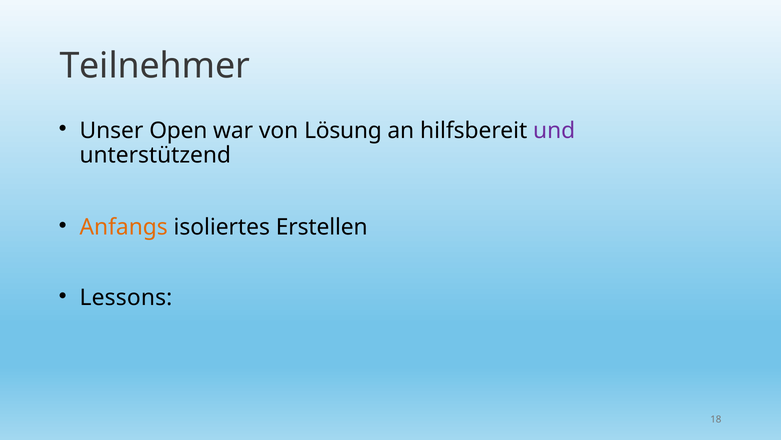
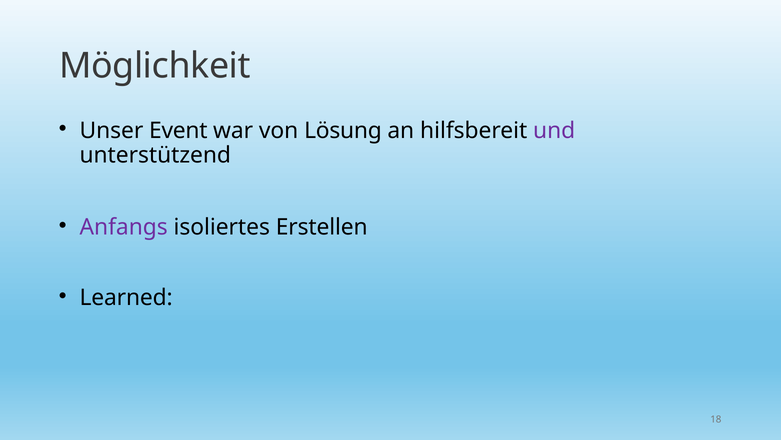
Teilnehmer: Teilnehmer -> Möglichkeit (155, 66)
Open: Open -> Event (178, 130)
Anfangs colour: orange -> purple (124, 227)
Lessons: Lessons -> Learned (126, 297)
